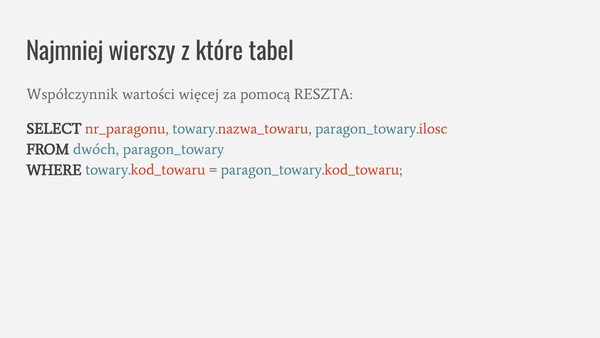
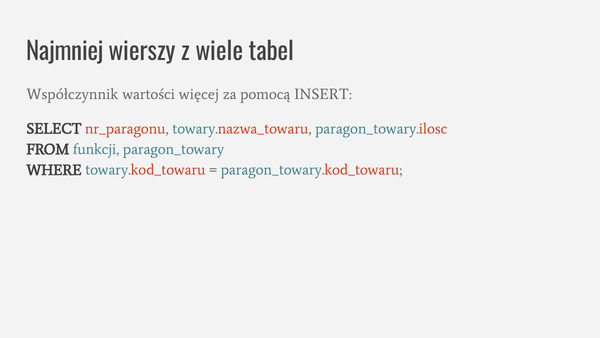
które: które -> wiele (219, 52)
RESZTA: RESZTA -> INSERT (323, 94)
dwóch: dwóch -> funkcji (96, 149)
